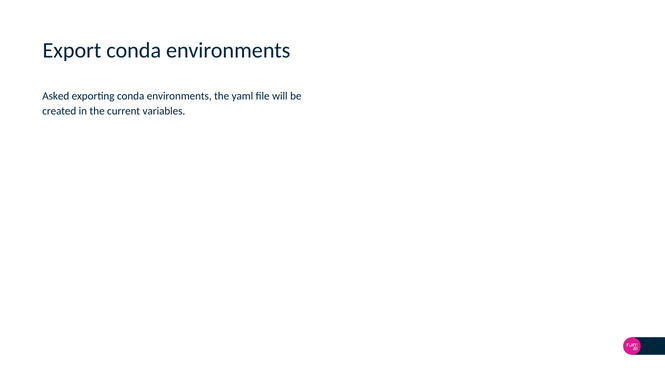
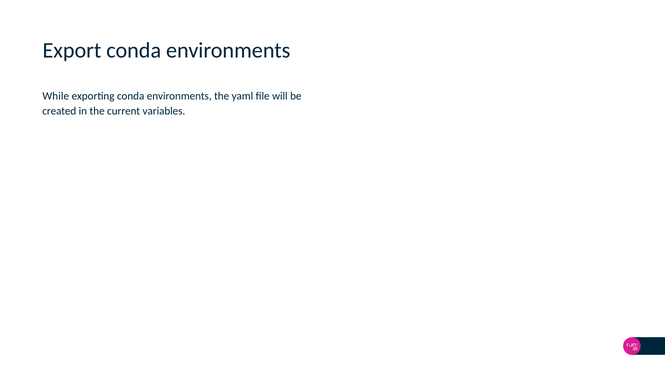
Asked: Asked -> While (56, 96)
